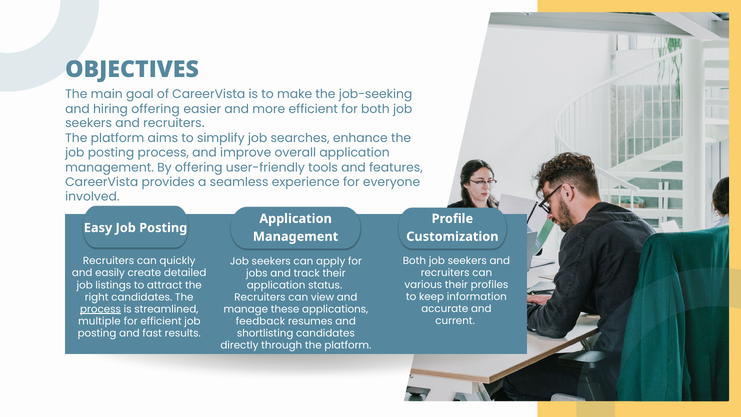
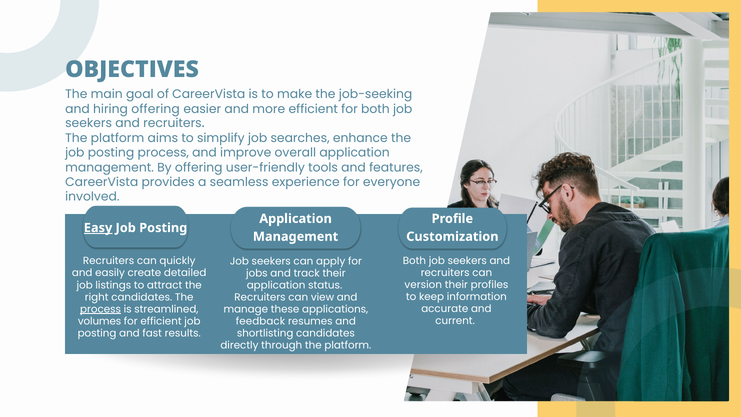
Easy underline: none -> present (98, 228)
various: various -> version (423, 285)
multiple: multiple -> volumes (100, 321)
